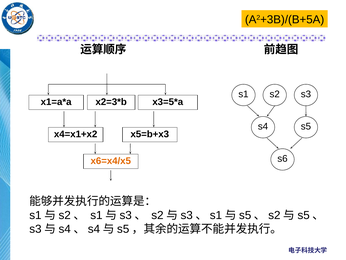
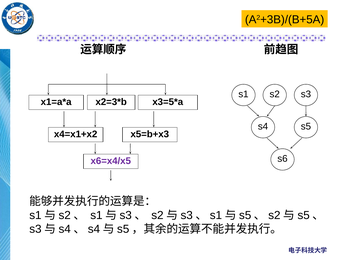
x6=x4/x5 colour: orange -> purple (111, 161)
